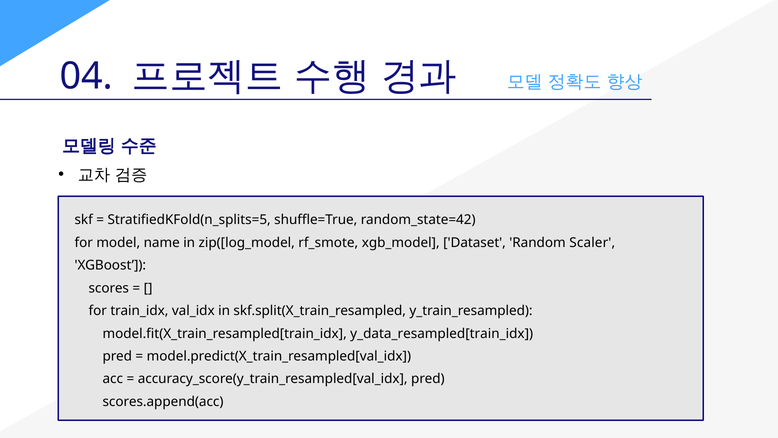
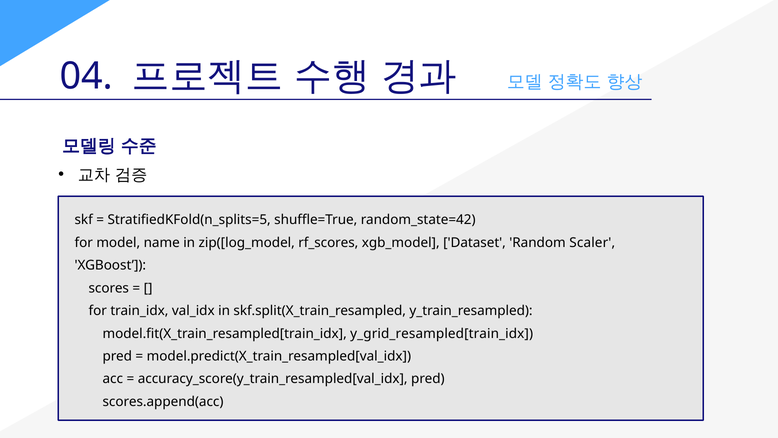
rf_smote: rf_smote -> rf_scores (328, 242)
y_data_resampled[train_idx: y_data_resampled[train_idx -> y_grid_resampled[train_idx (442, 333)
